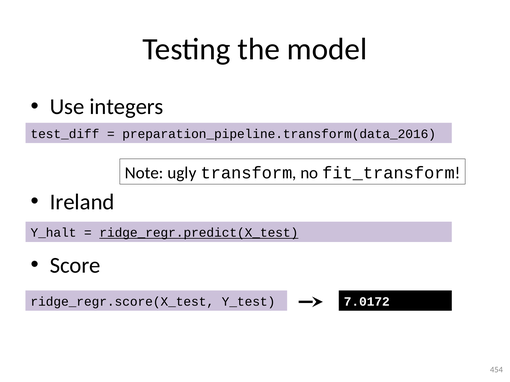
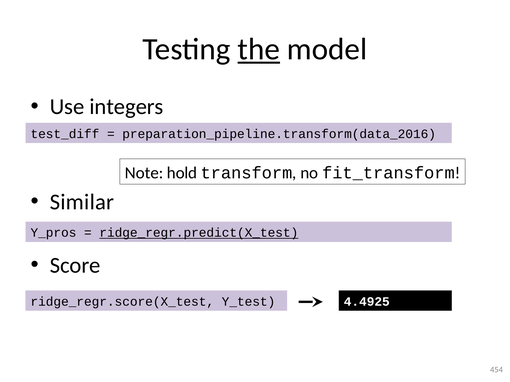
the underline: none -> present (259, 49)
ugly: ugly -> hold (182, 173)
Ireland: Ireland -> Similar (82, 202)
Y_halt: Y_halt -> Y_pros (53, 233)
7.0172: 7.0172 -> 4.4925 (367, 302)
